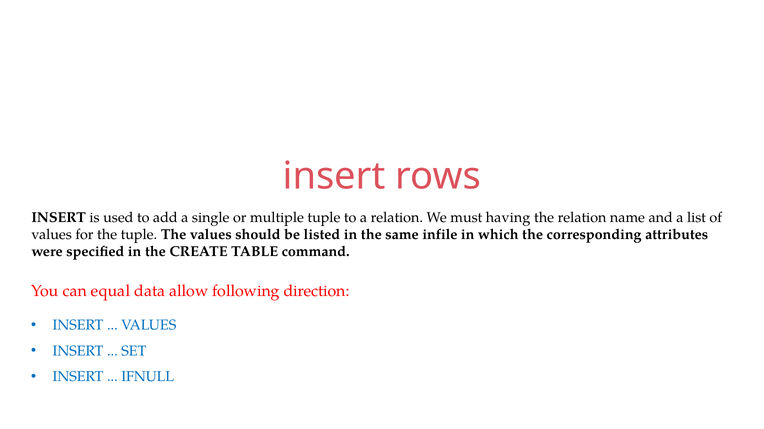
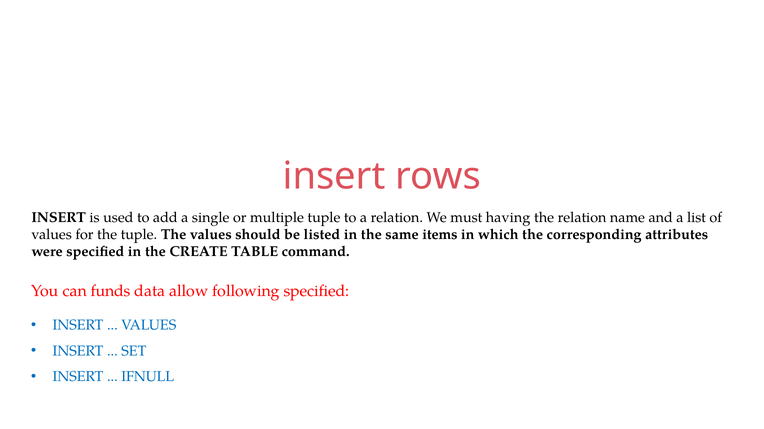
infile: infile -> items (440, 235)
equal: equal -> funds (111, 292)
following direction: direction -> specified (317, 292)
